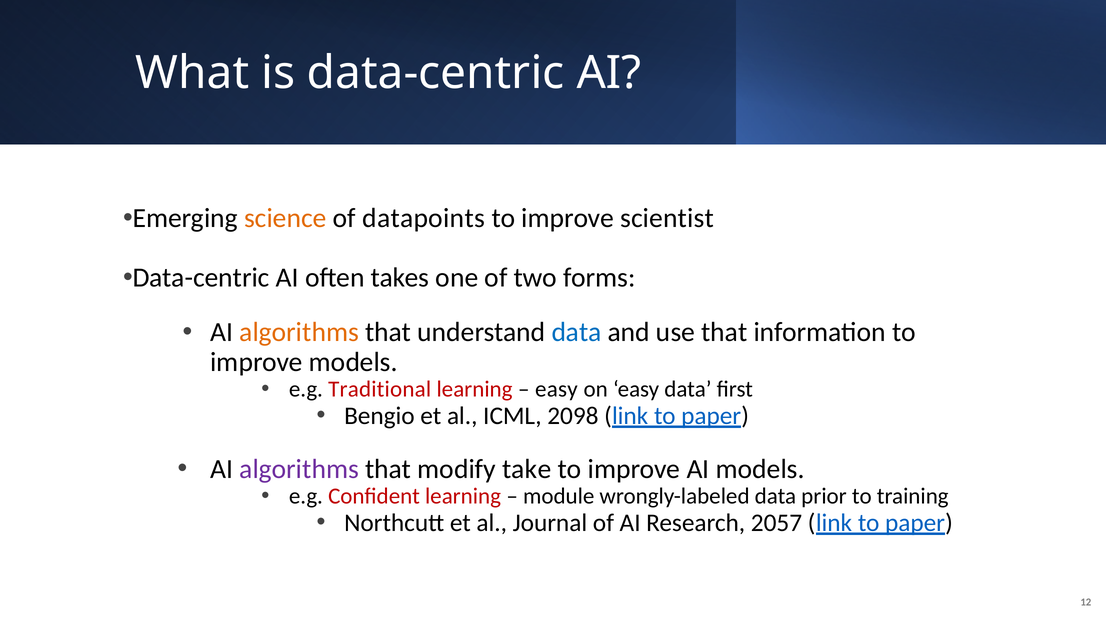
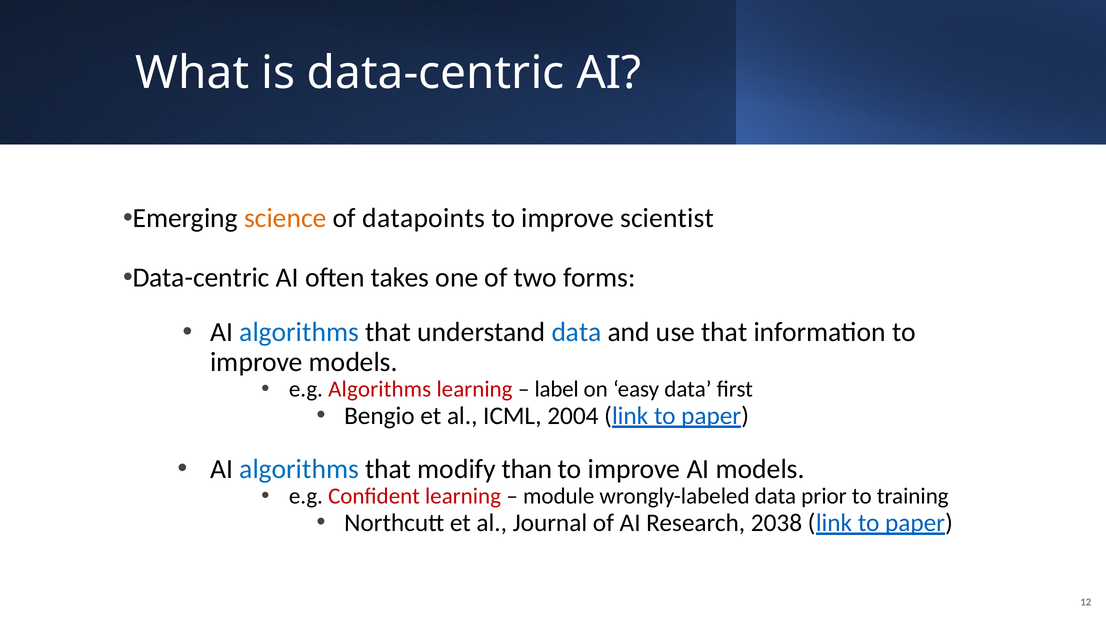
algorithms colour: orange -> blue (299, 332)
e.g Traditional: Traditional -> Algorithms (380, 389)
easy: easy -> label (557, 389)
2098: 2098 -> 2004 (573, 416)
algorithms colour: purple -> blue (299, 469)
take: take -> than (527, 469)
2057: 2057 -> 2038 (776, 523)
